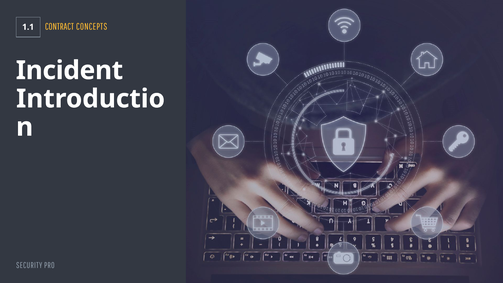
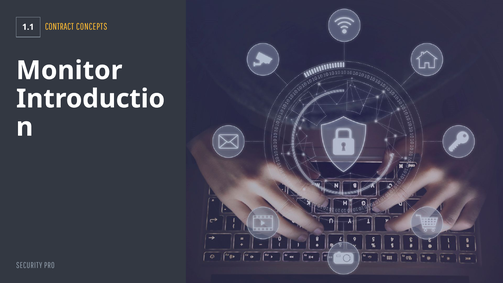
Incident: Incident -> Monitor (69, 70)
